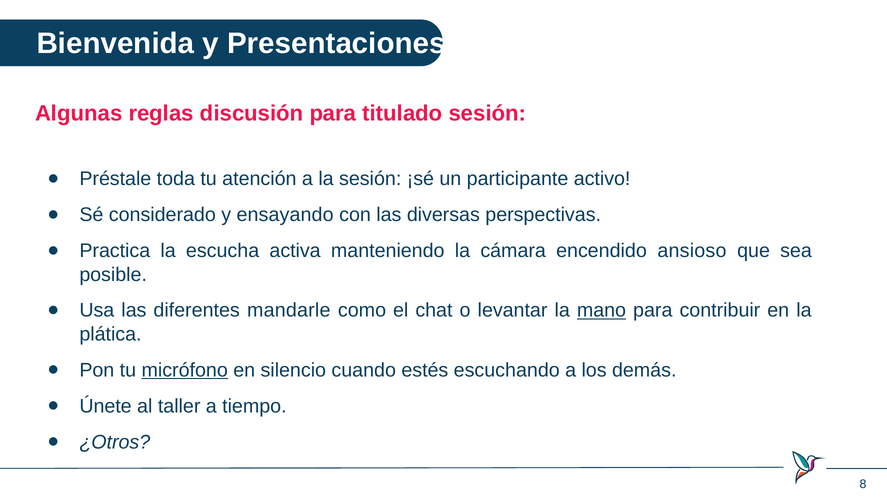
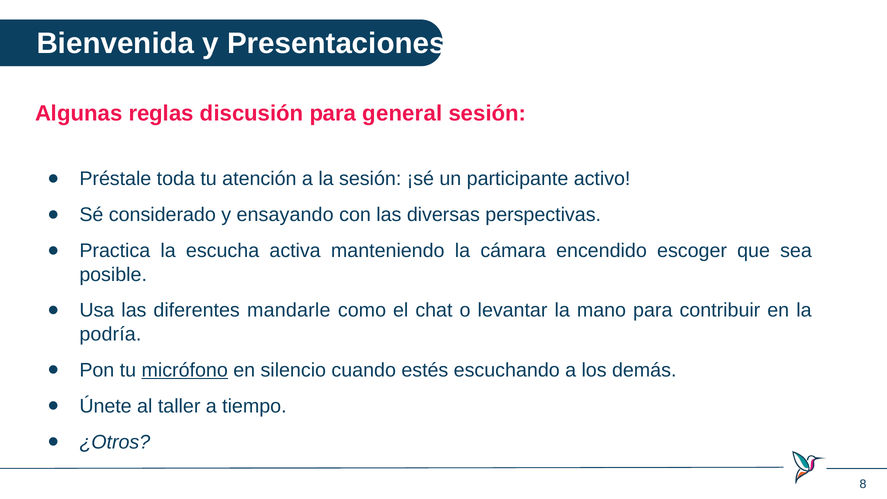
titulado: titulado -> general (402, 114)
ansioso: ansioso -> escoger (692, 251)
mano underline: present -> none (602, 310)
plática: plática -> podría (110, 334)
